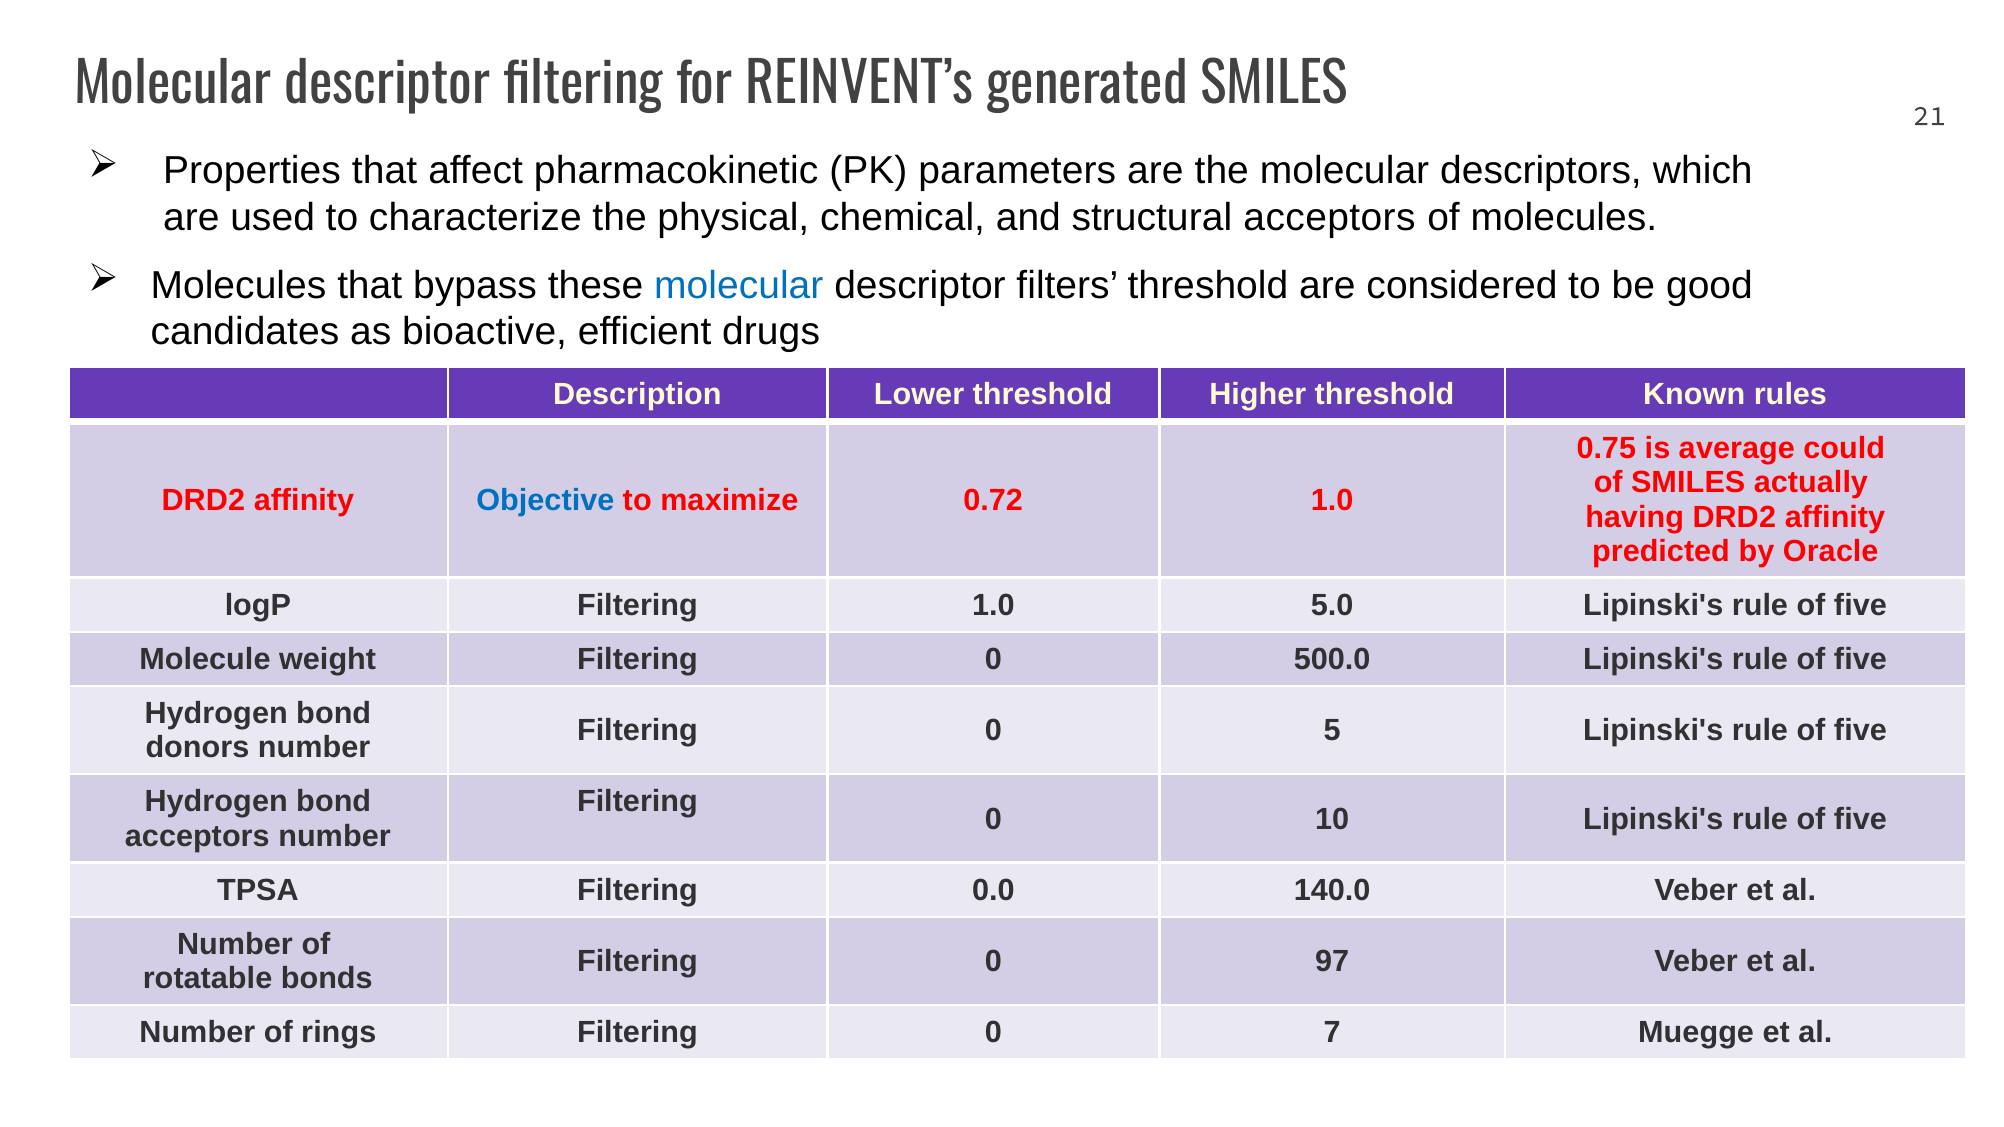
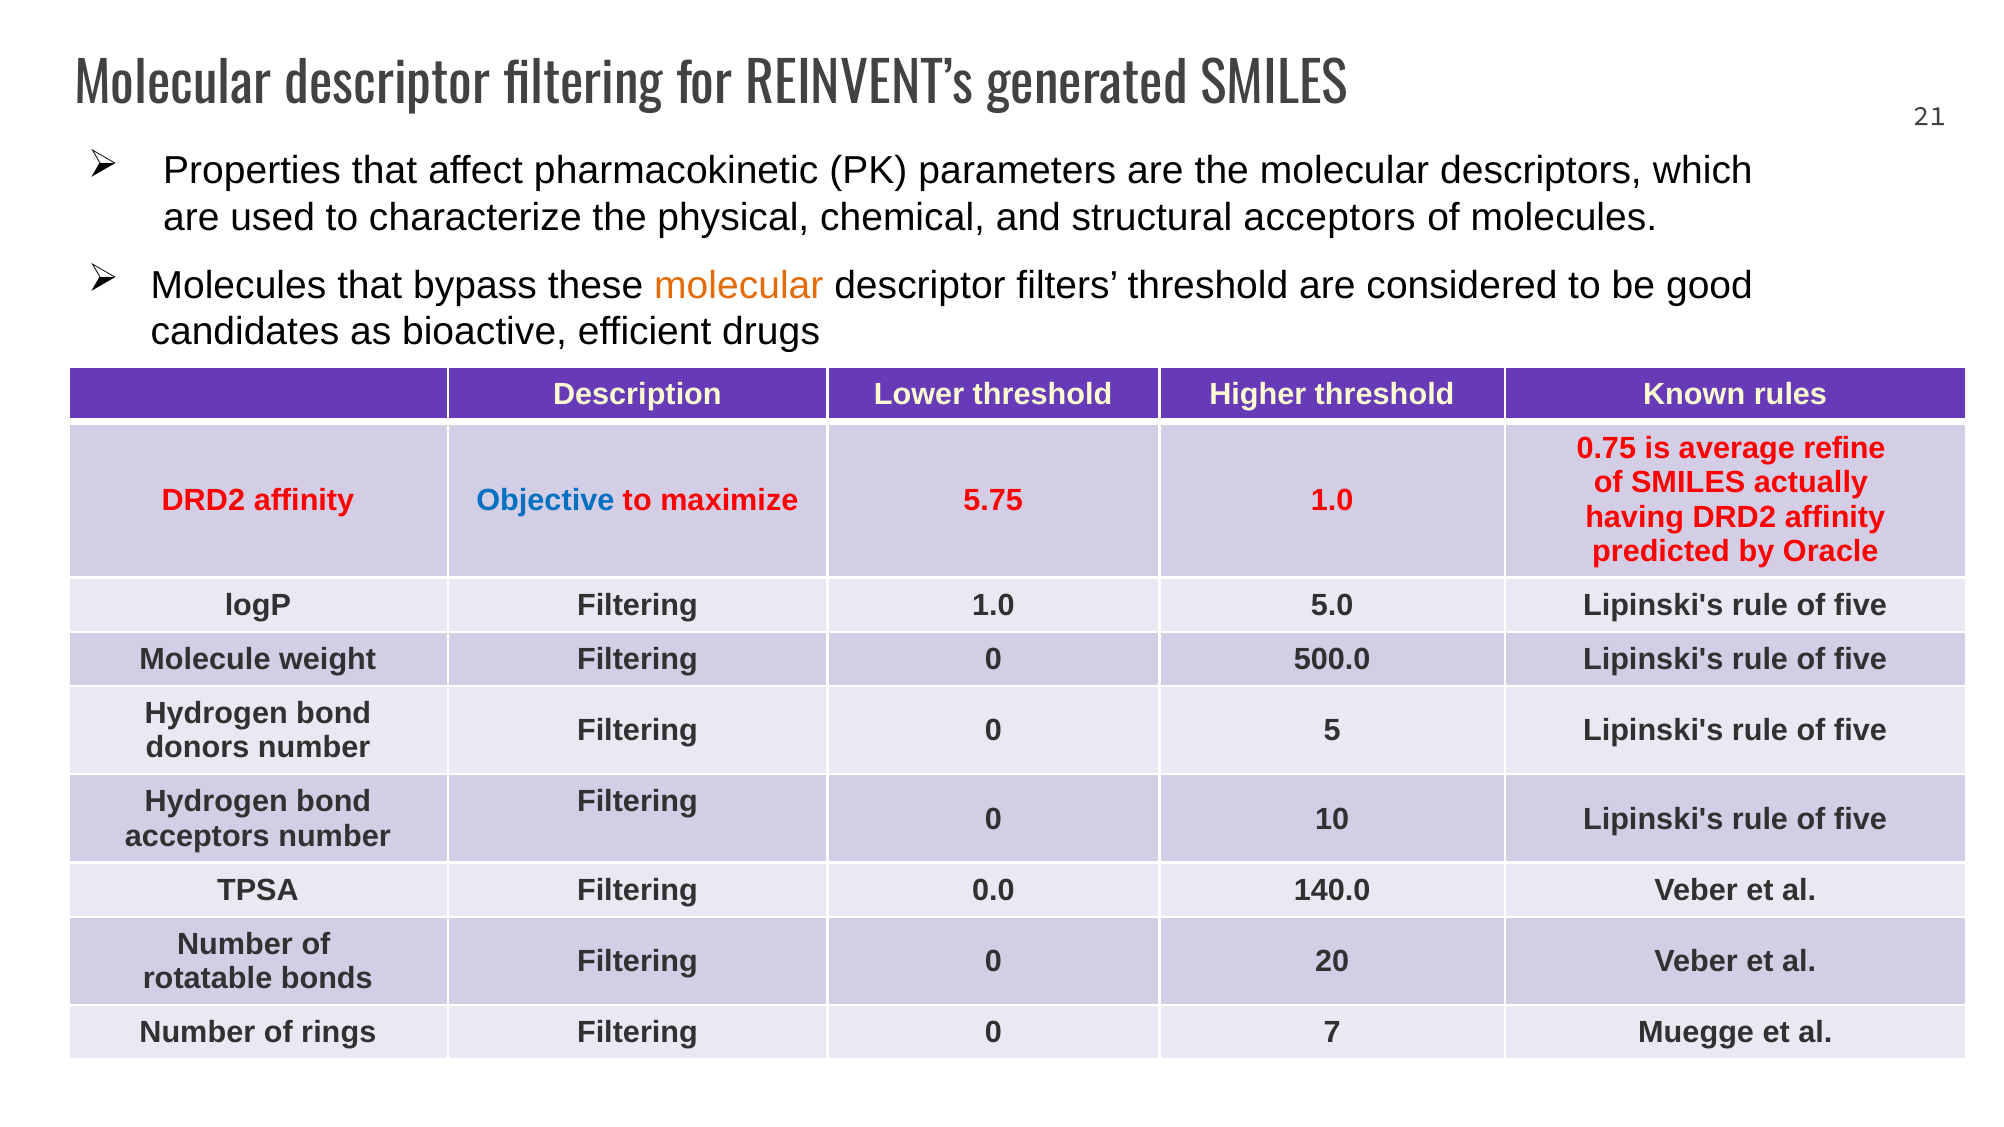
molecular colour: blue -> orange (739, 285)
could: could -> refine (1844, 449)
0.72: 0.72 -> 5.75 (993, 500)
97: 97 -> 20 (1332, 962)
